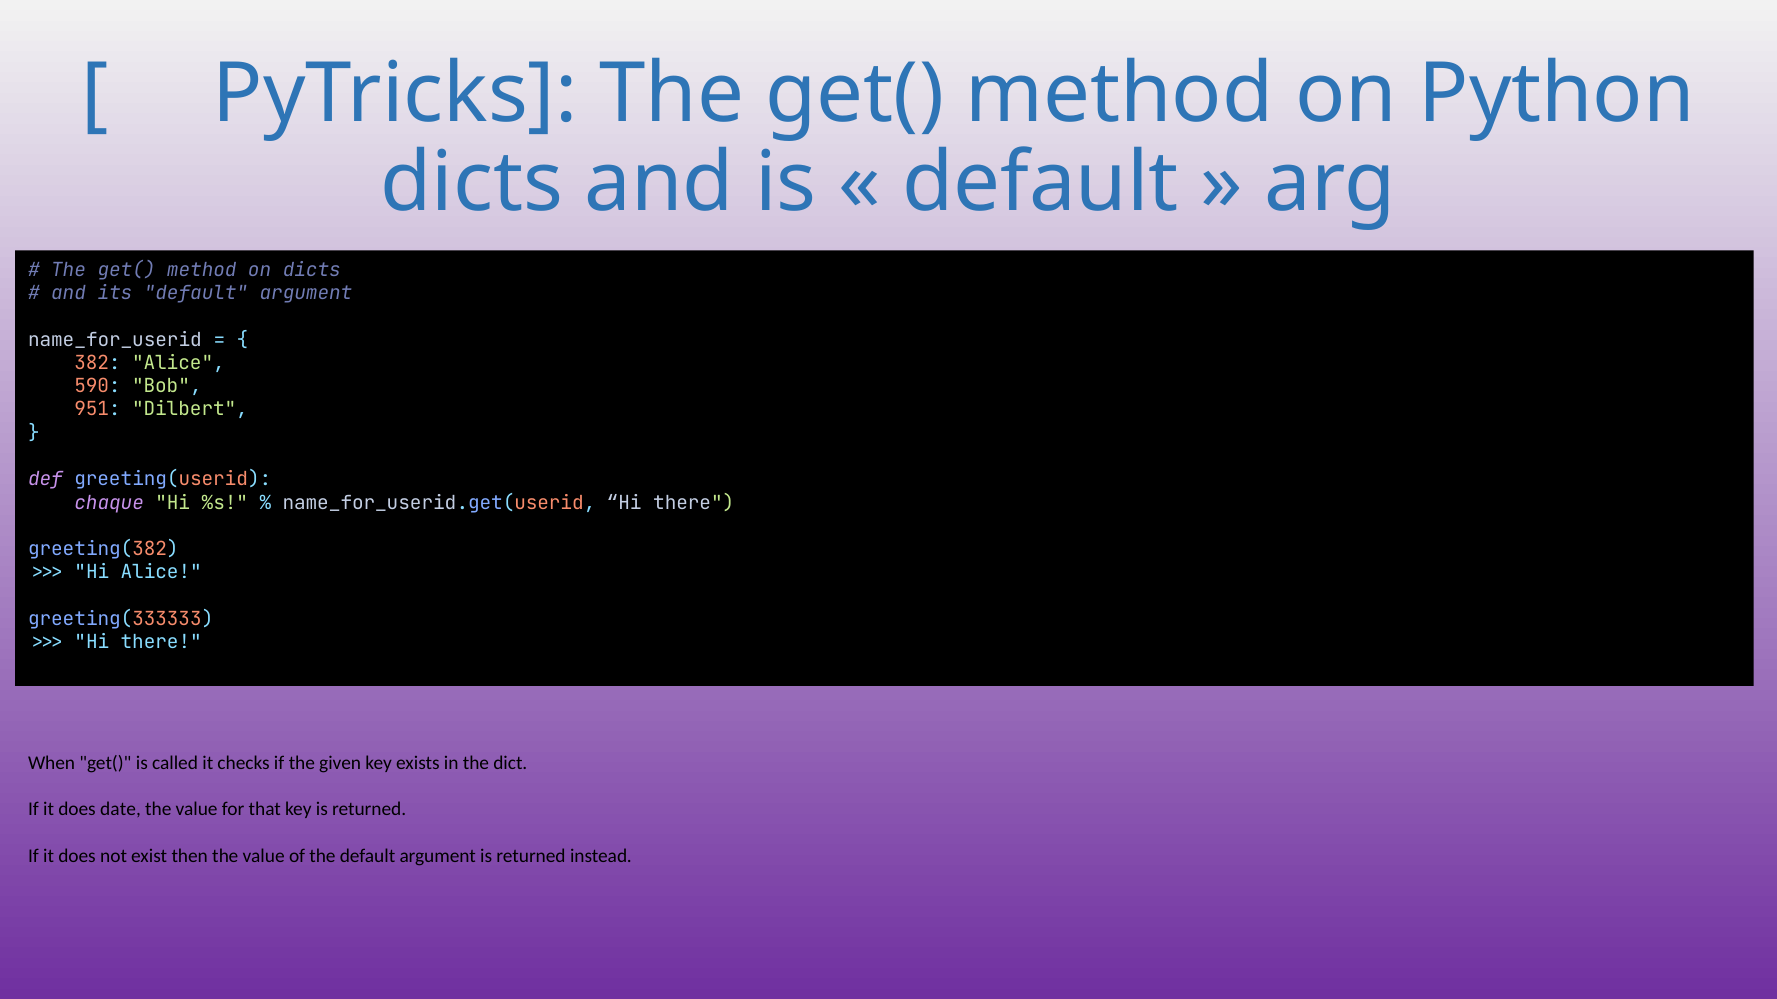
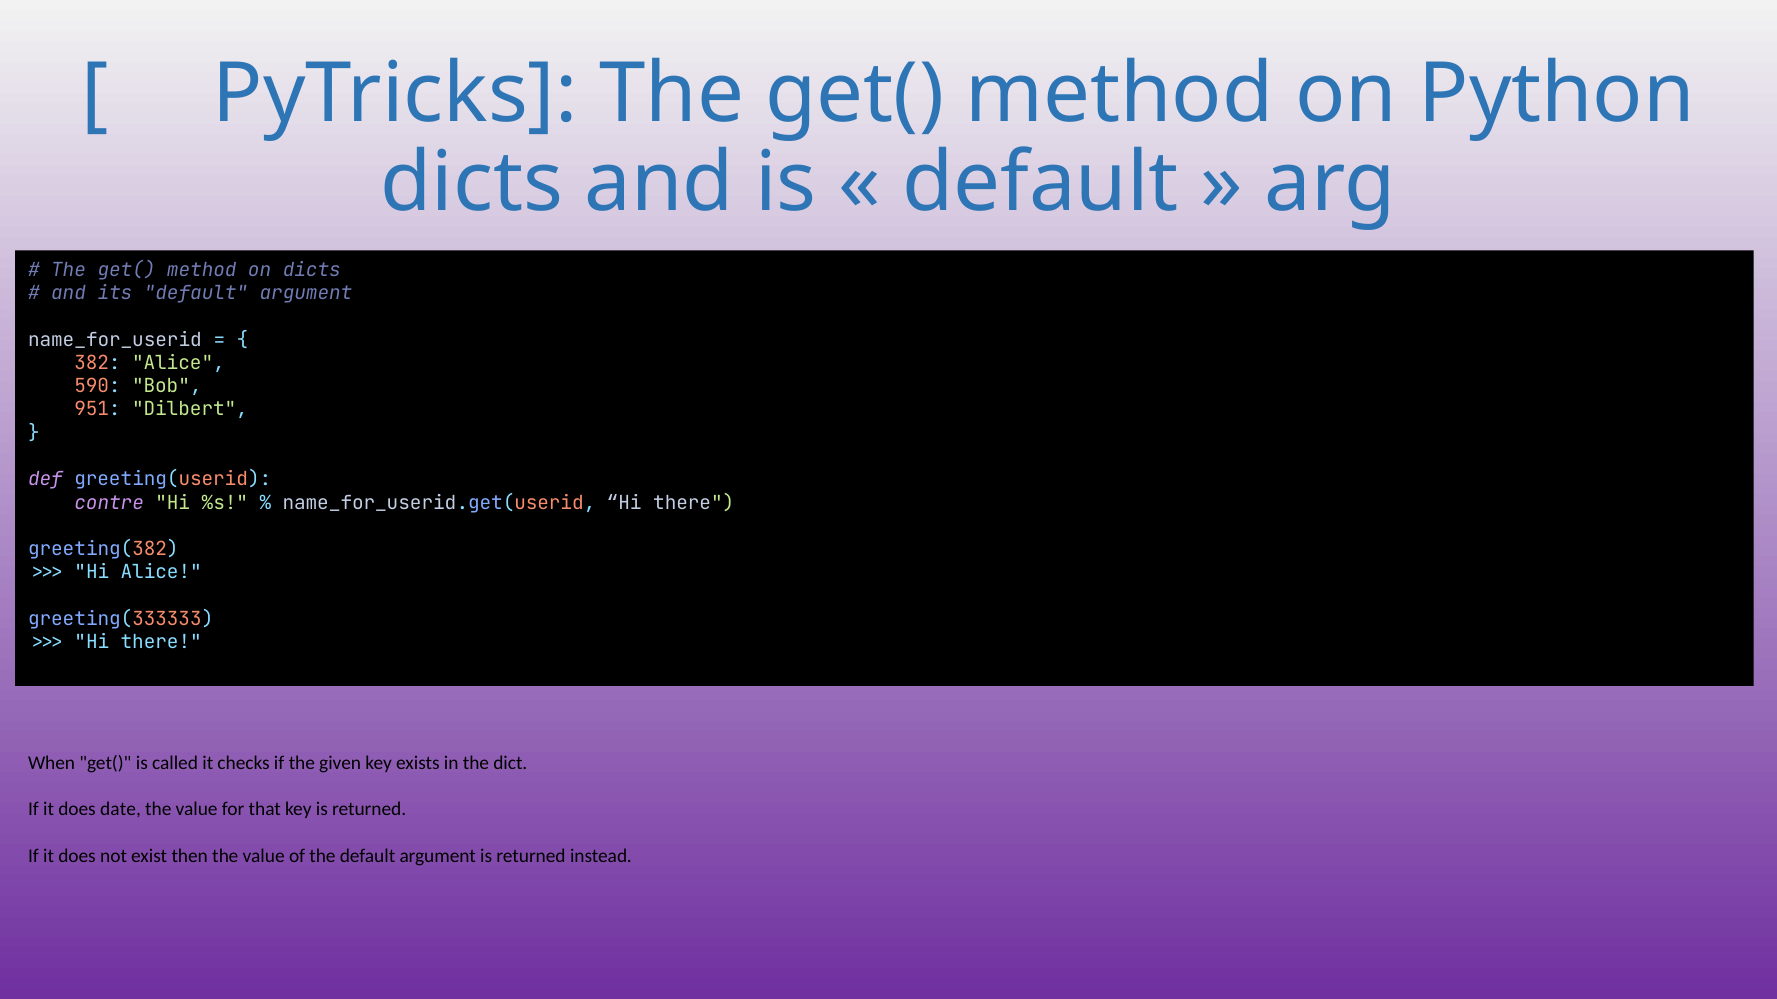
chaque: chaque -> contre (109, 503)
